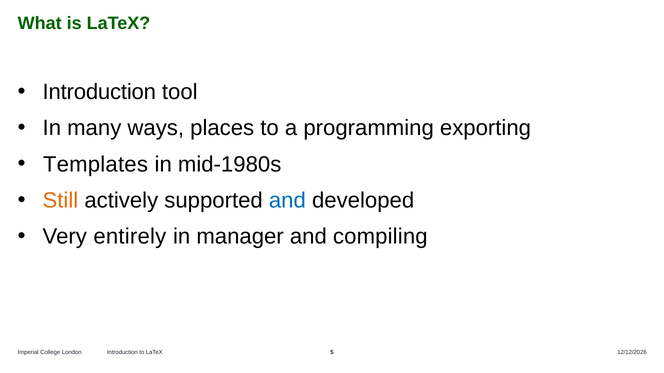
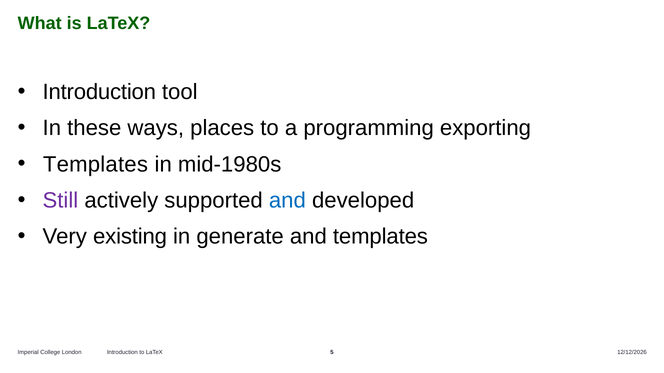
many: many -> these (94, 128)
Still colour: orange -> purple (60, 201)
entirely: entirely -> existing (130, 237)
manager: manager -> generate (240, 237)
and compiling: compiling -> templates (380, 237)
